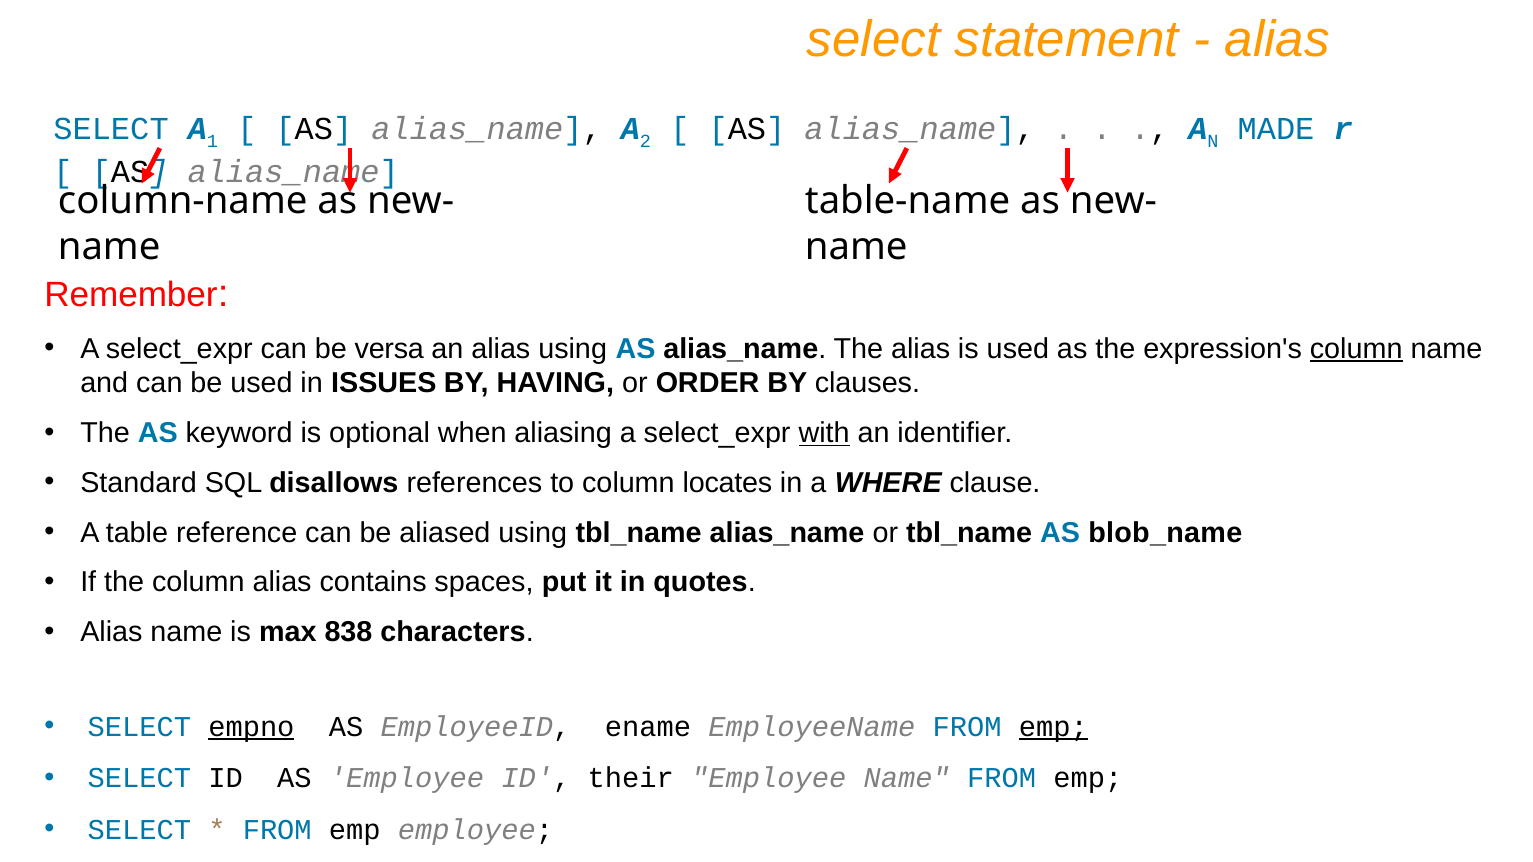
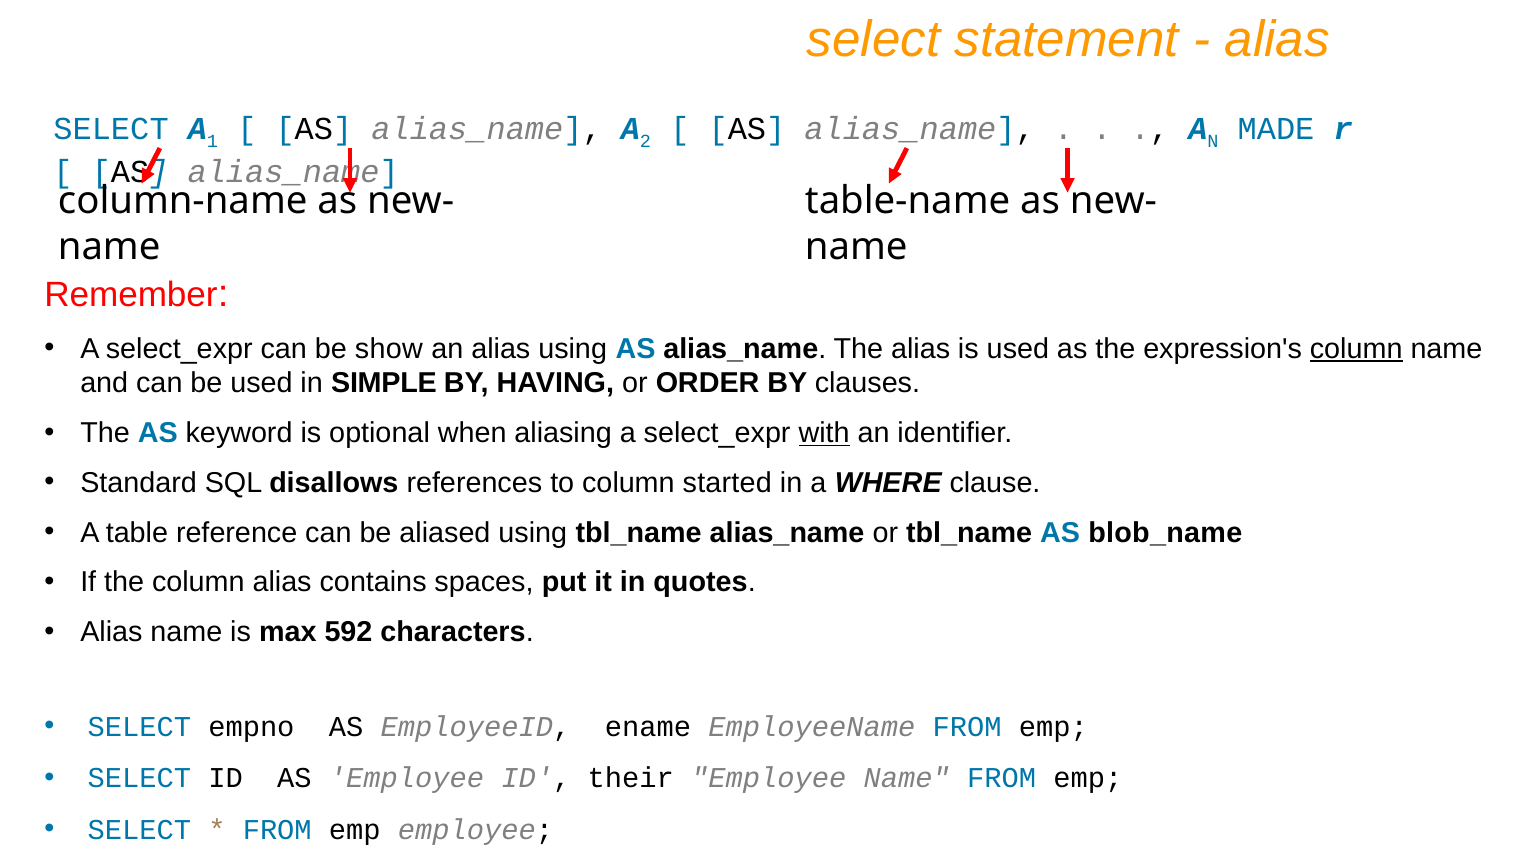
versa: versa -> show (389, 349)
ISSUES: ISSUES -> SIMPLE (384, 383)
locates: locates -> started (727, 483)
838: 838 -> 592 (348, 632)
empno underline: present -> none (251, 727)
emp underline: present -> none (1053, 727)
